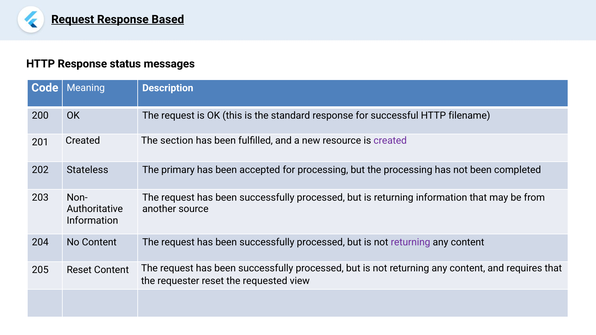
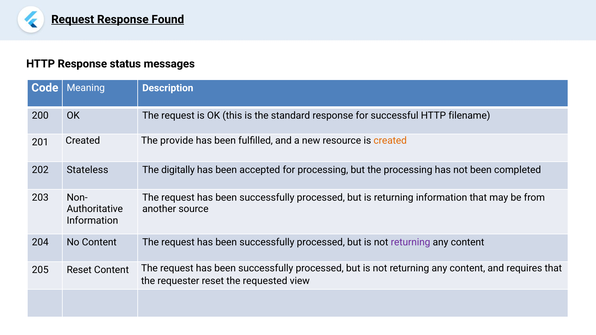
Based: Based -> Found (168, 19)
section: section -> provide (177, 141)
created colour: purple -> orange (390, 141)
primary: primary -> digitally (178, 170)
